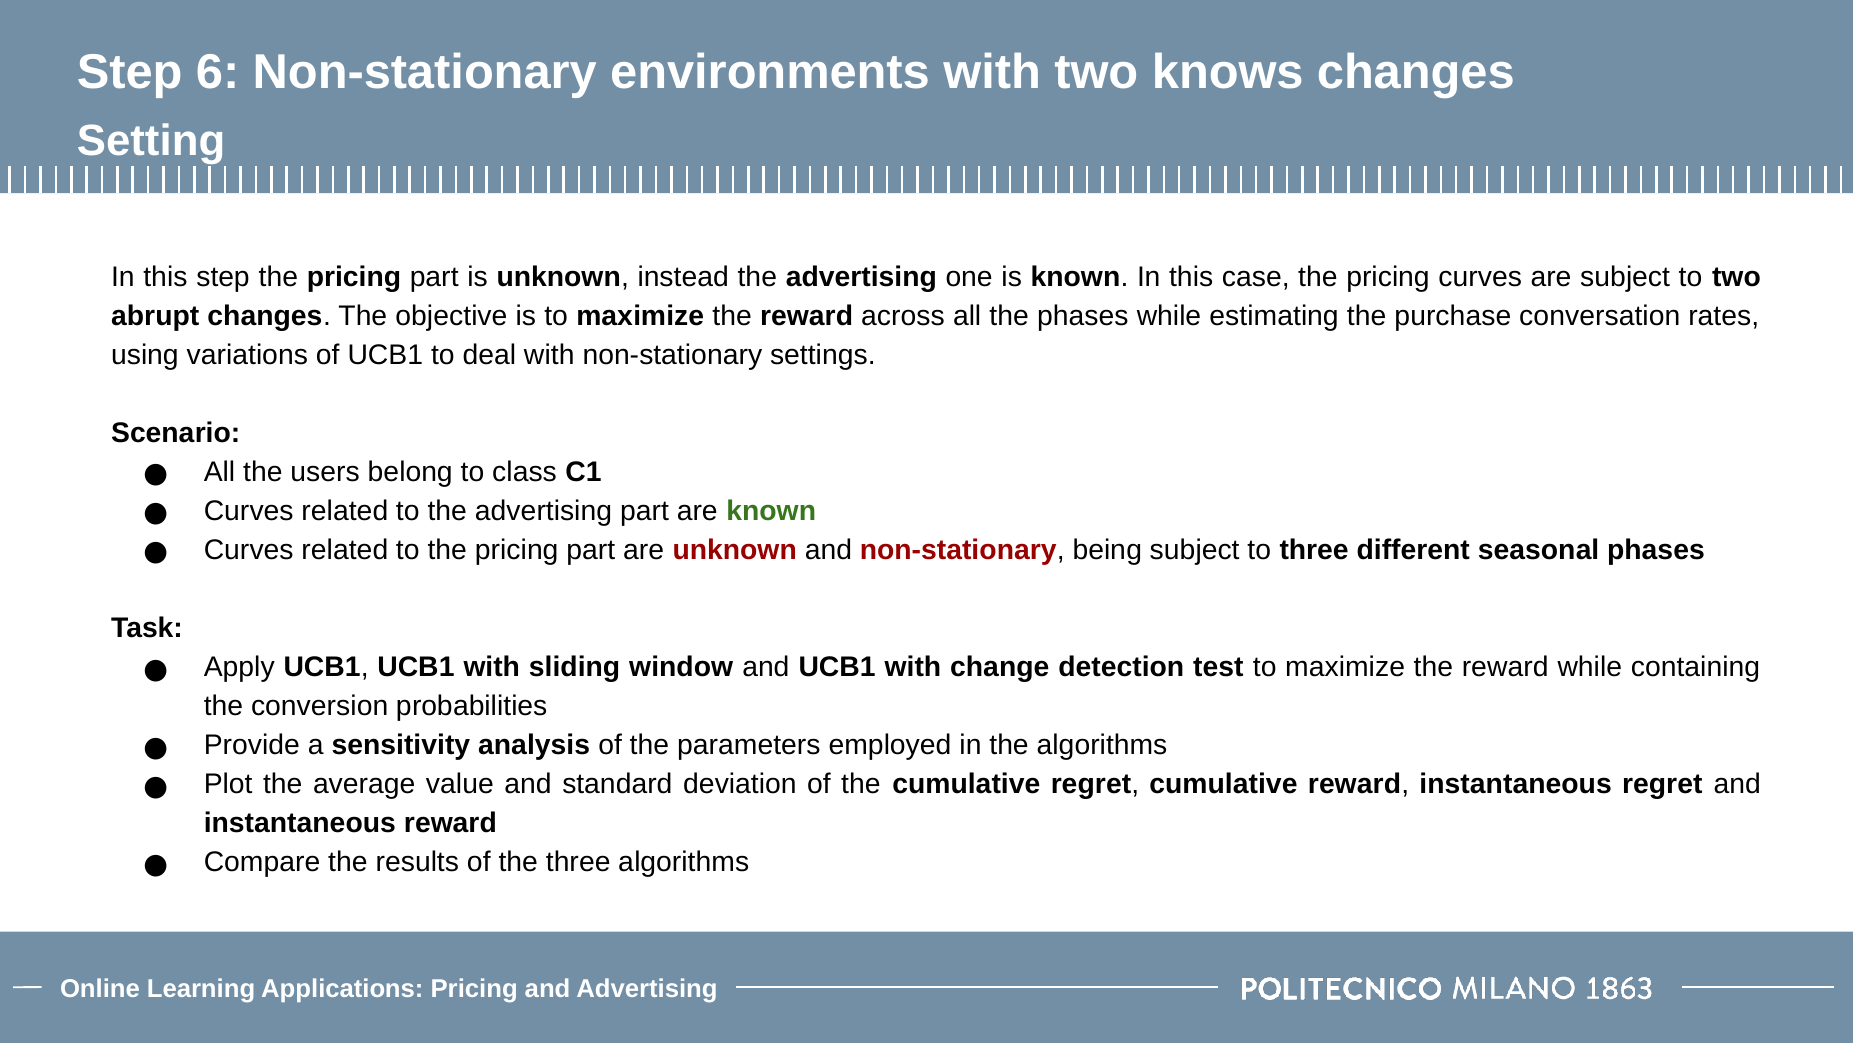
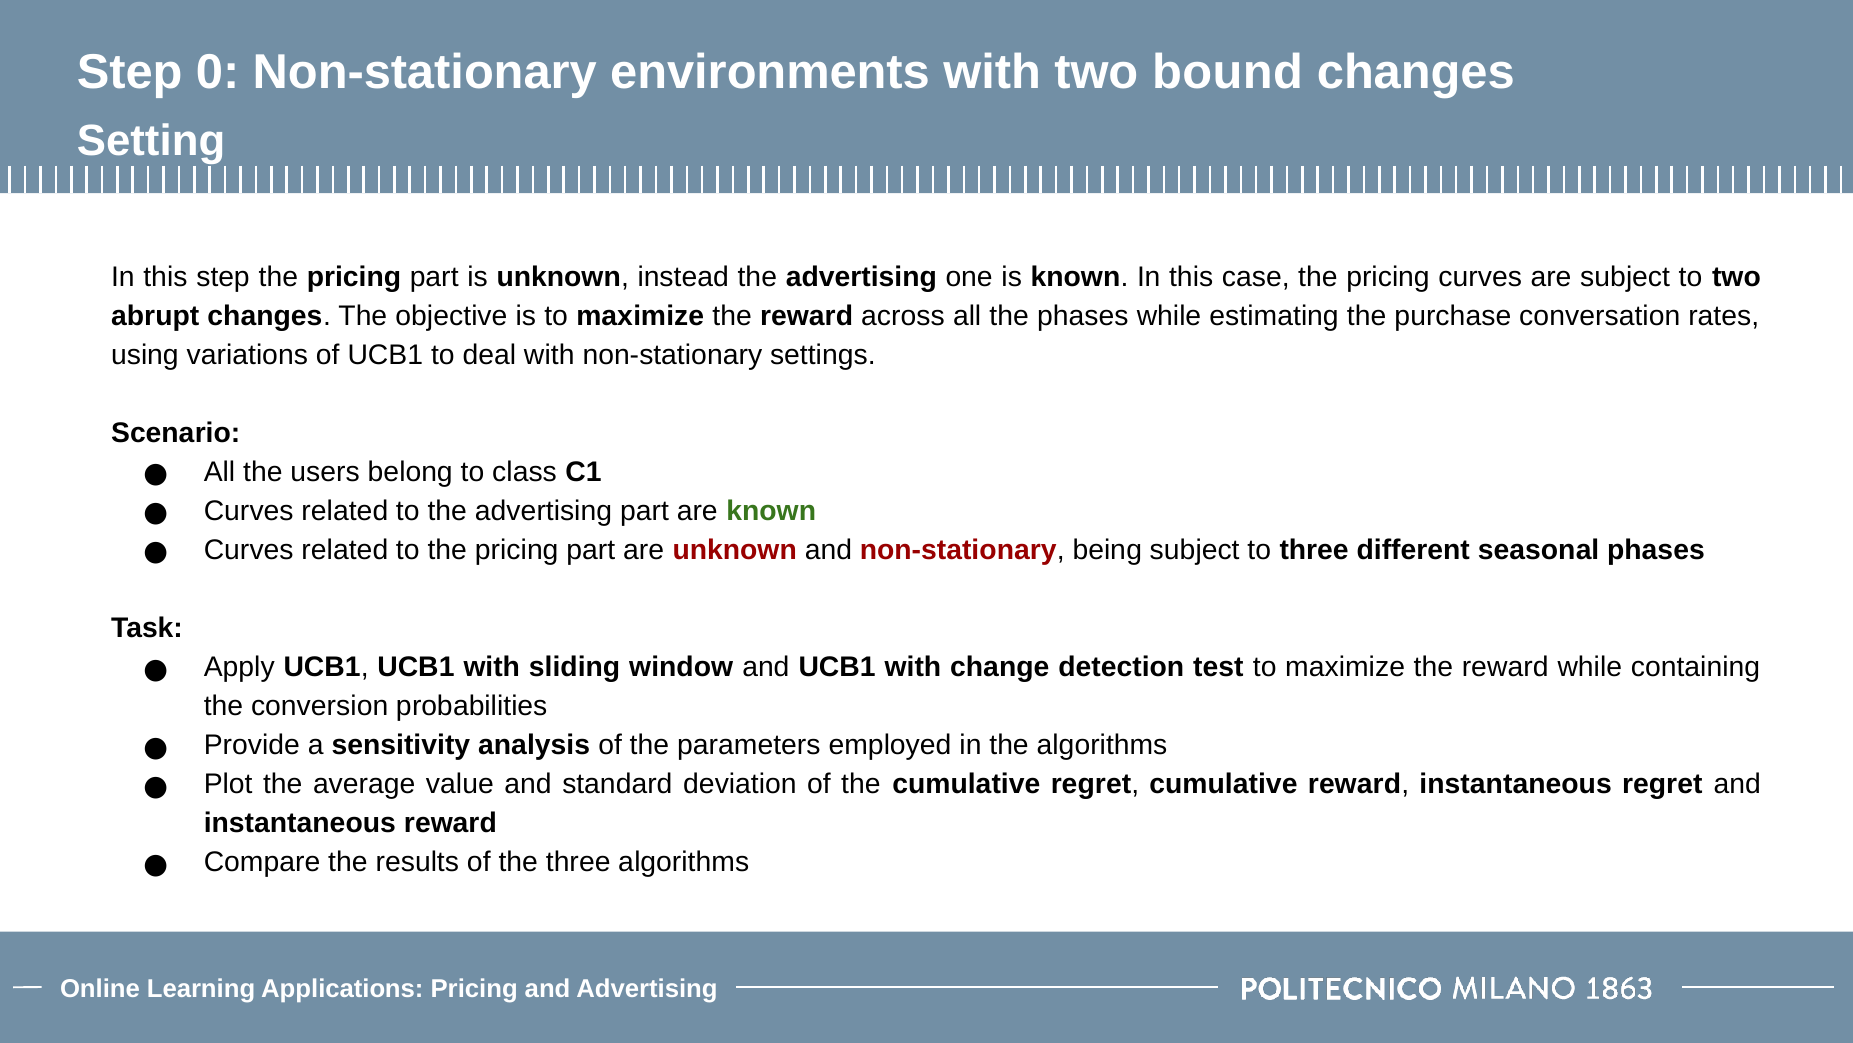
6: 6 -> 0 (218, 72)
knows: knows -> bound (1228, 72)
